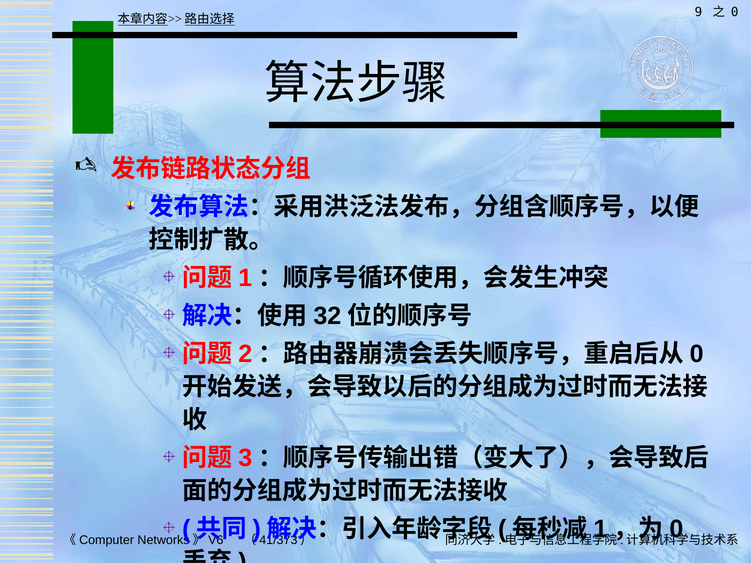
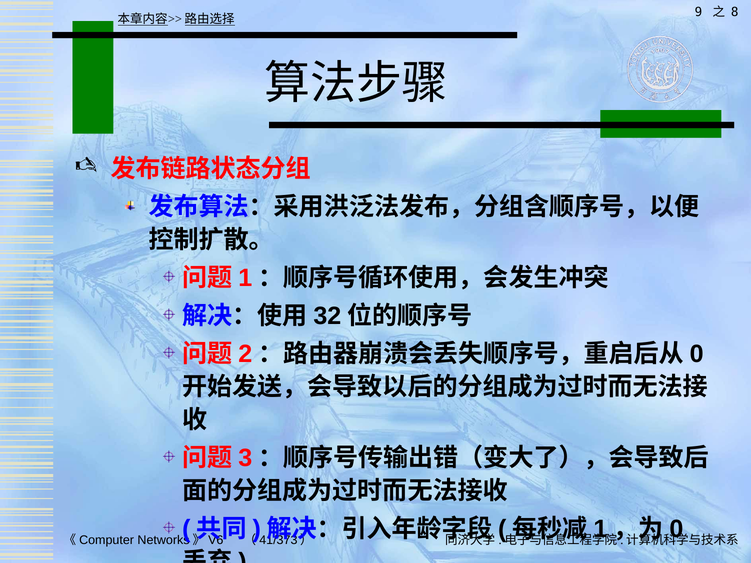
0: 0 -> 8 (735, 12)
